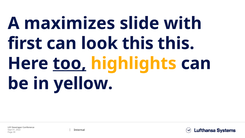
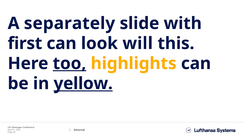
maximizes: maximizes -> separately (69, 23)
look this: this -> will (138, 43)
yellow underline: none -> present (83, 83)
